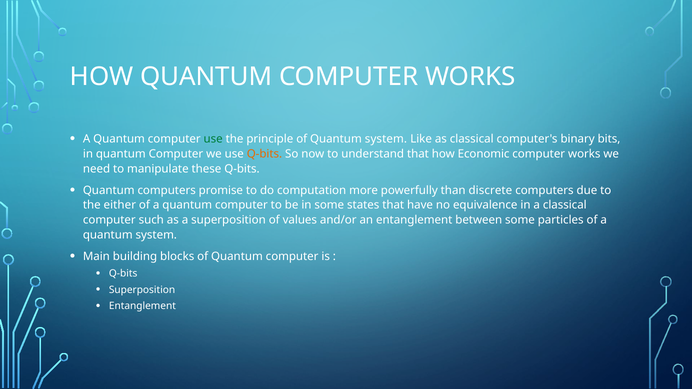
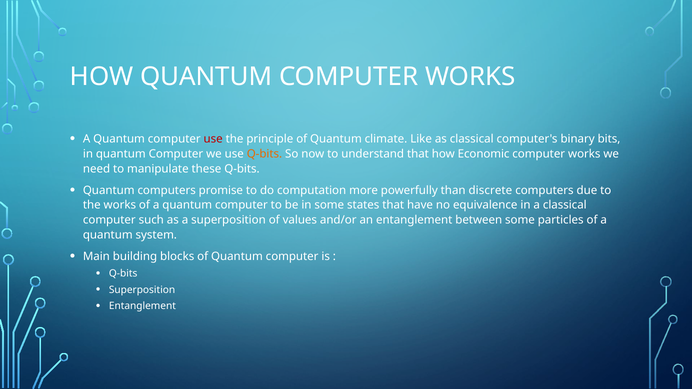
use colour: green -> red (213, 139)
of Quantum system: system -> climate (386, 139)
the either: either -> works (120, 205)
